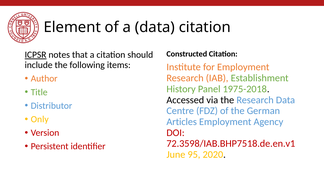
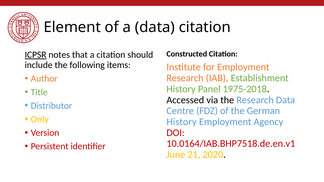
Articles: Articles -> History (182, 122)
72.3598/IAB.BHP7518.de.en.v1: 72.3598/IAB.BHP7518.de.en.v1 -> 10.0164/IAB.BHP7518.de.en.v1 (231, 144)
95: 95 -> 21 (194, 155)
